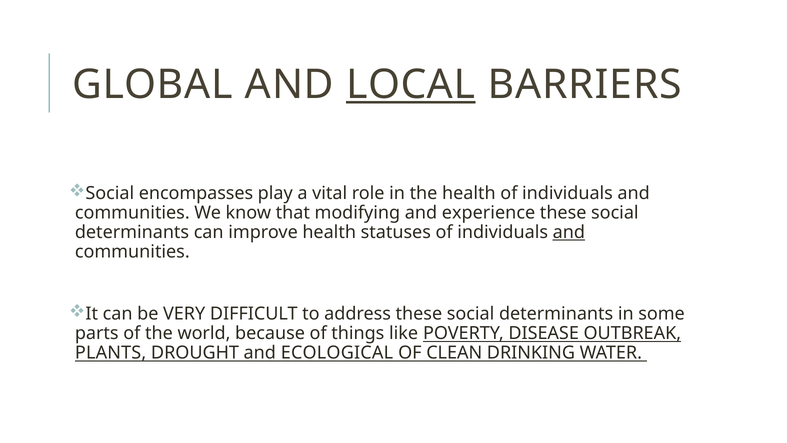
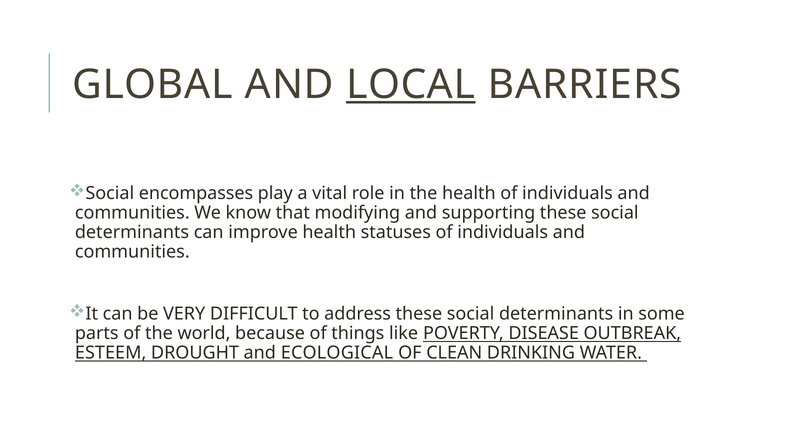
experience: experience -> supporting (489, 213)
and underline: present -> none (569, 232)
PLANTS: PLANTS -> ESTEEM (111, 352)
